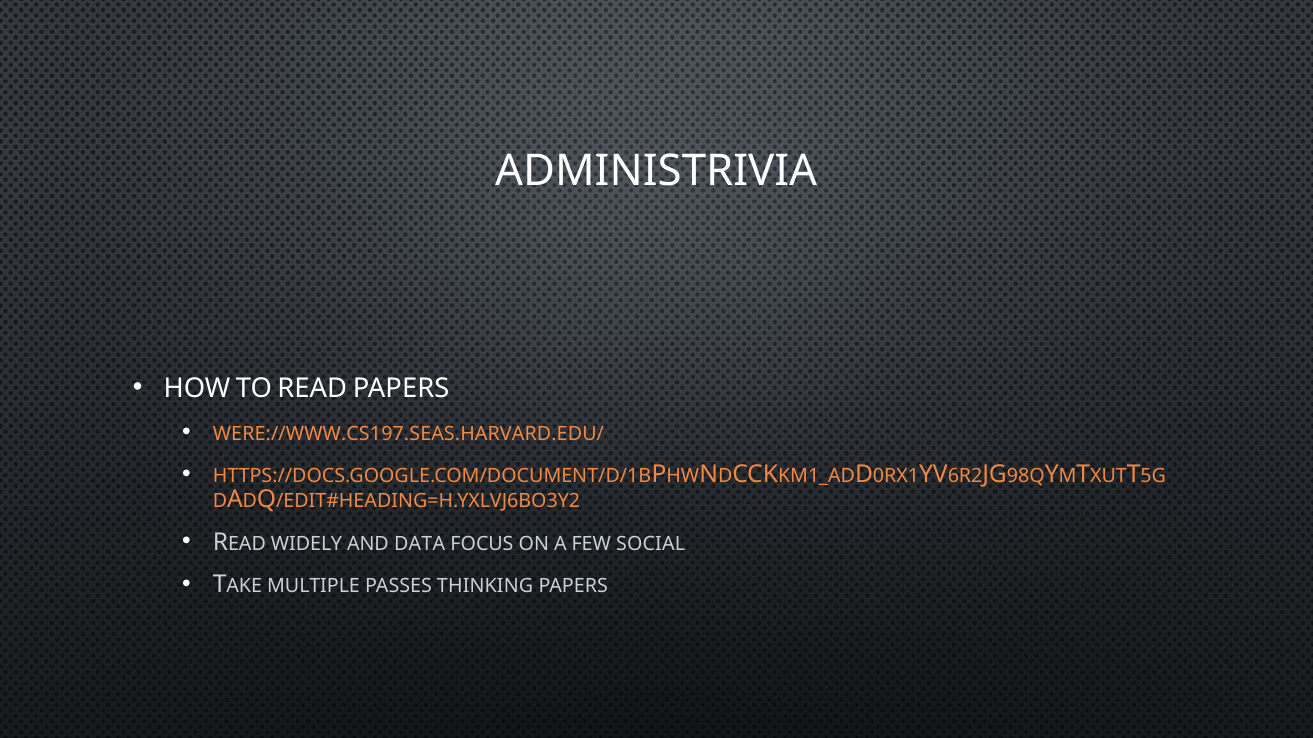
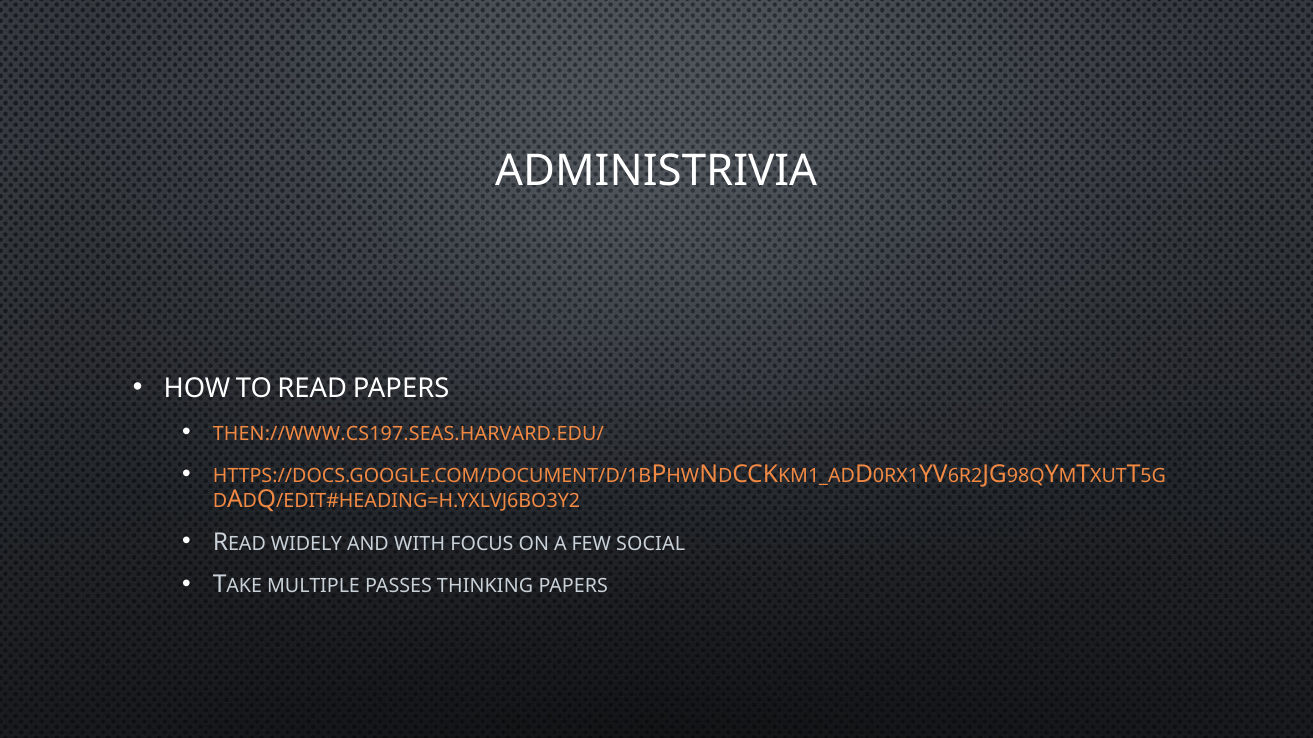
WERE://WWW.CS197.SEAS.HARVARD.EDU/: WERE://WWW.CS197.SEAS.HARVARD.EDU/ -> THEN://WWW.CS197.SEAS.HARVARD.EDU/ (408, 434)
DATA: DATA -> WITH (420, 544)
